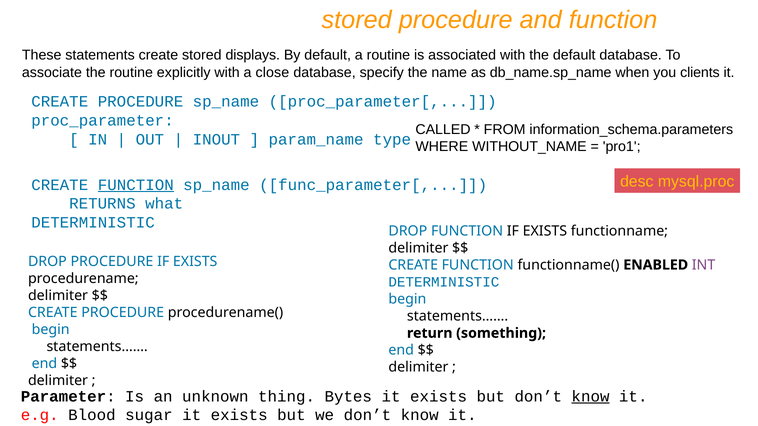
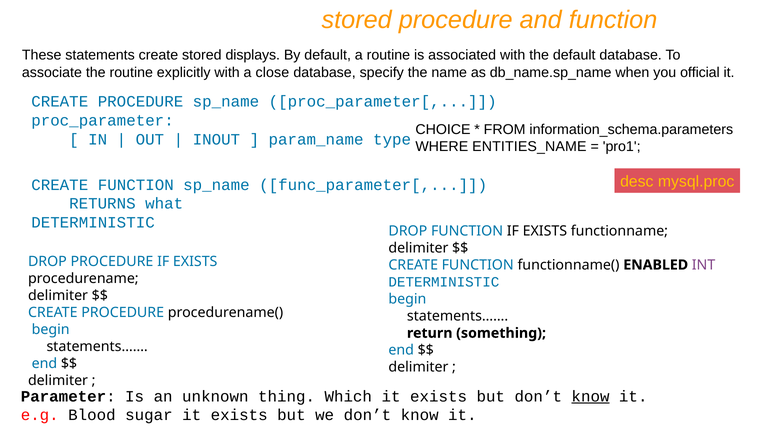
clients: clients -> official (700, 72)
CALLED: CALLED -> CHOICE (443, 130)
WITHOUT_NAME: WITHOUT_NAME -> ENTITIES_NAME (529, 147)
FUNCTION underline: present -> none (136, 185)
Bytes: Bytes -> Which (348, 397)
